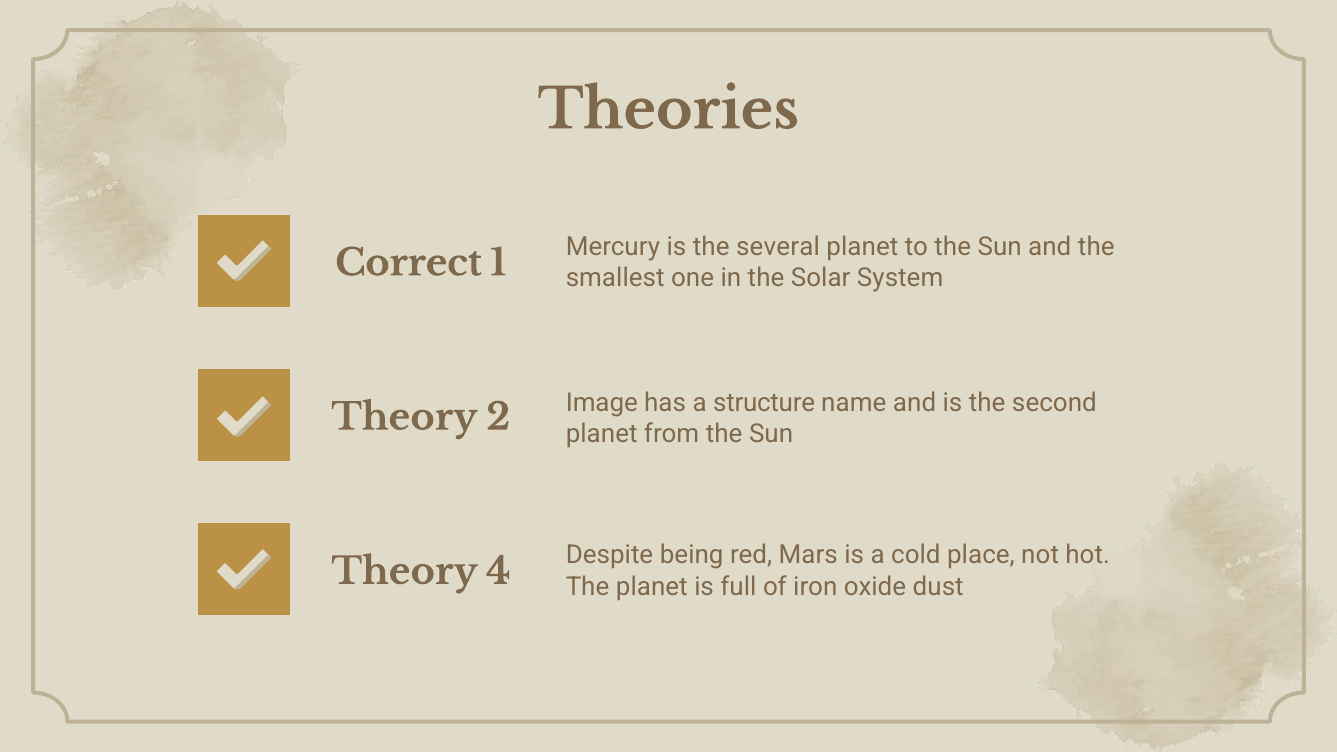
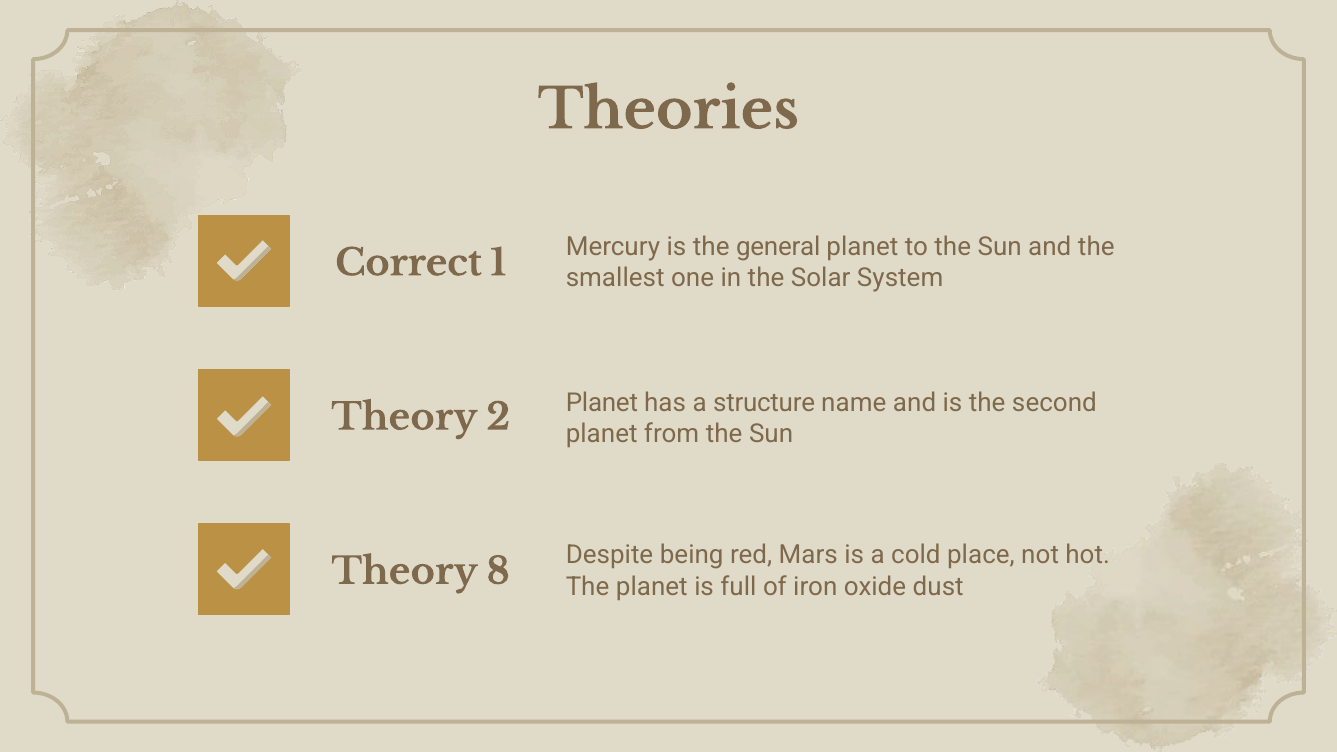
several: several -> general (778, 247)
Image: Image -> Planet (602, 403)
4: 4 -> 8 (498, 572)
